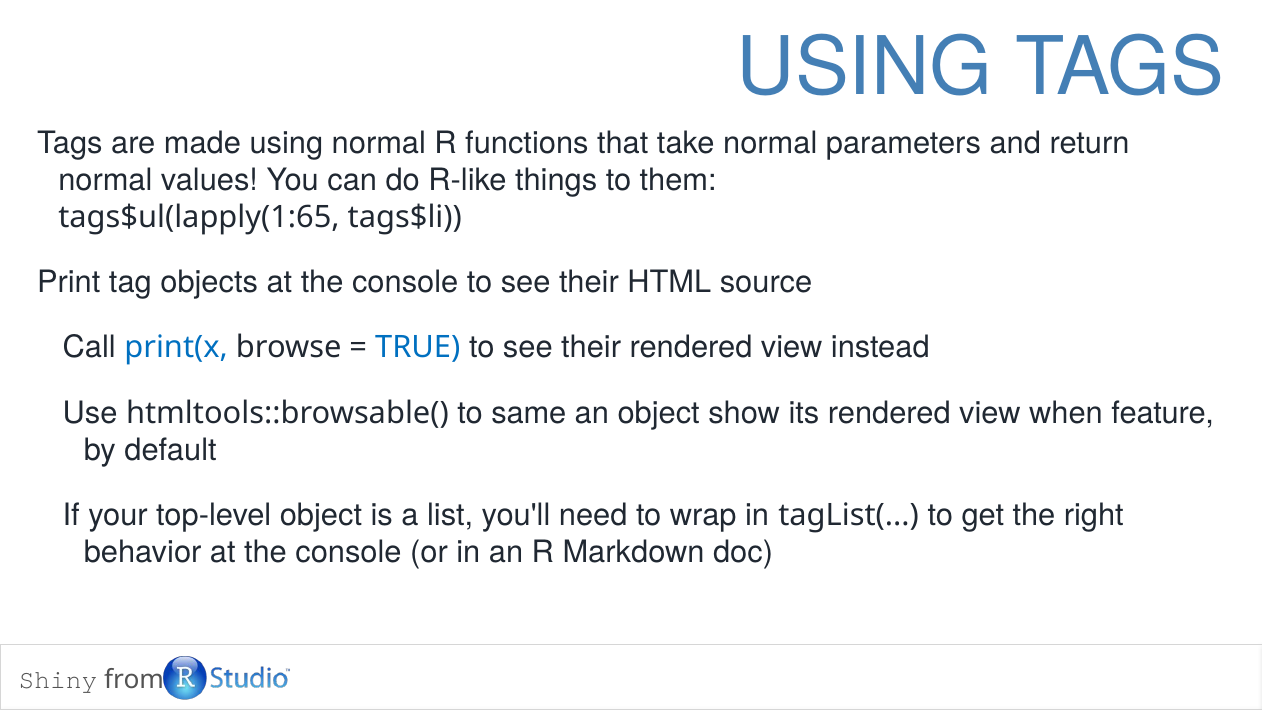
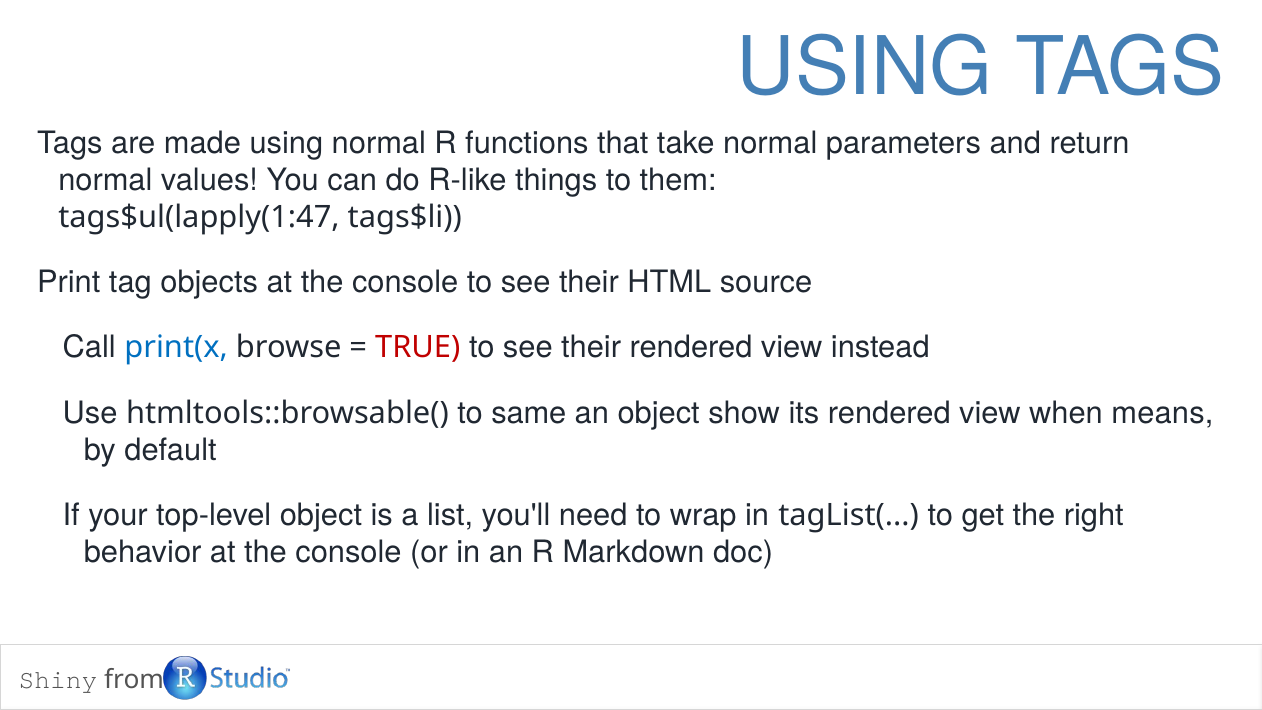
tags$ul(lapply(1:65: tags$ul(lapply(1:65 -> tags$ul(lapply(1:47 (199, 217)
TRUE colour: blue -> red (418, 348)
feature: feature -> means (1162, 413)
